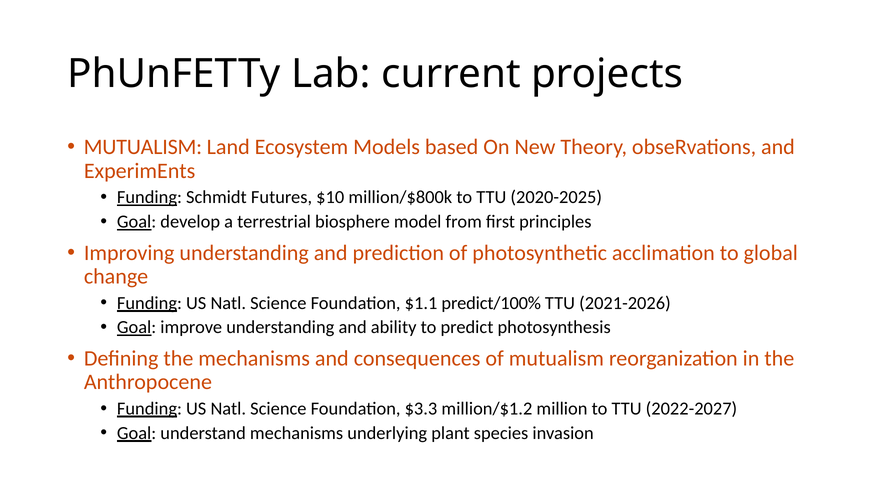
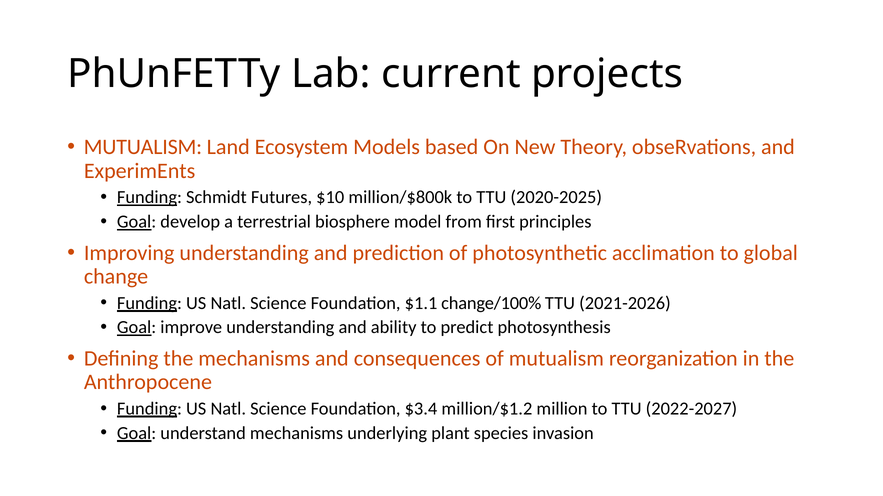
predict/100%: predict/100% -> change/100% (491, 303)
$3.3: $3.3 -> $3.4 (421, 409)
